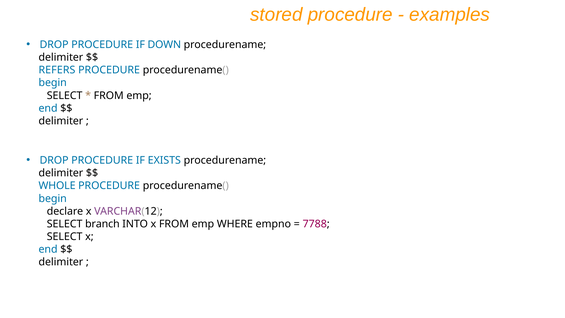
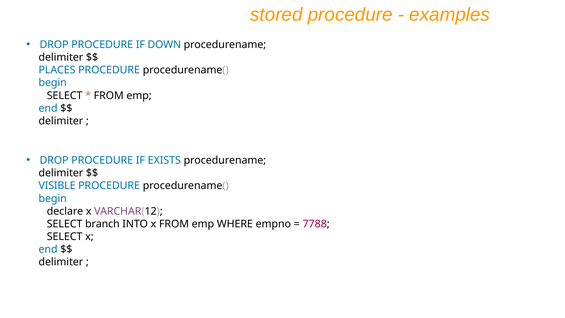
REFERS: REFERS -> PLACES (57, 70)
WHOLE: WHOLE -> VISIBLE (57, 186)
